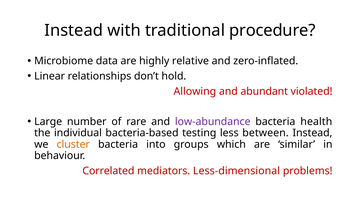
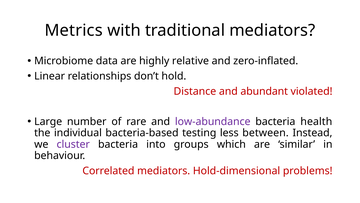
Instead: Instead -> Metrics (74, 30)
traditional procedure: procedure -> mediators (272, 30)
Allowing: Allowing -> Distance (195, 91)
cluster colour: orange -> purple (73, 144)
Less-dimensional: Less-dimensional -> Hold-dimensional (237, 170)
